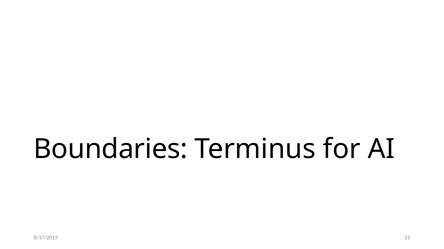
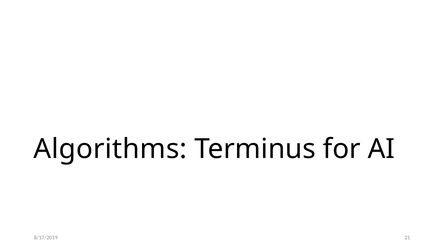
Boundaries: Boundaries -> Algorithms (110, 149)
